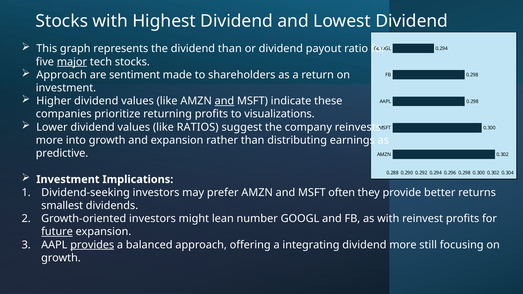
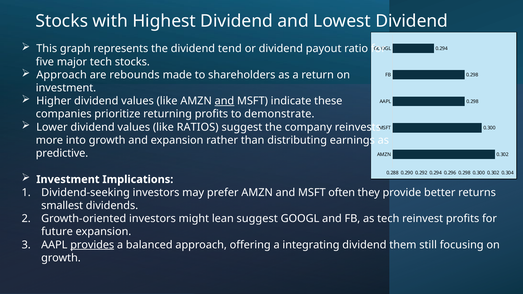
dividend than: than -> tend (230, 49)
major underline: present -> none (72, 62)
sentiment: sentiment -> rebounds (135, 75)
visualizations: visualizations -> demonstrate (279, 114)
lean number: number -> suggest (257, 219)
as with: with -> tech (388, 219)
future underline: present -> none (57, 232)
dividend more: more -> them (403, 245)
